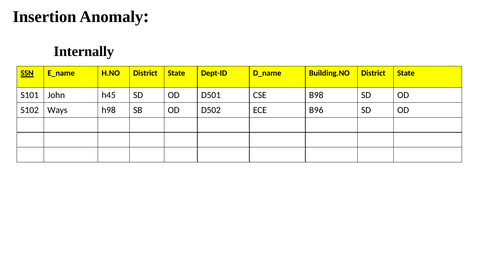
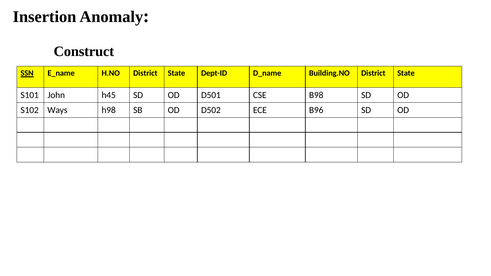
Internally: Internally -> Construct (84, 51)
